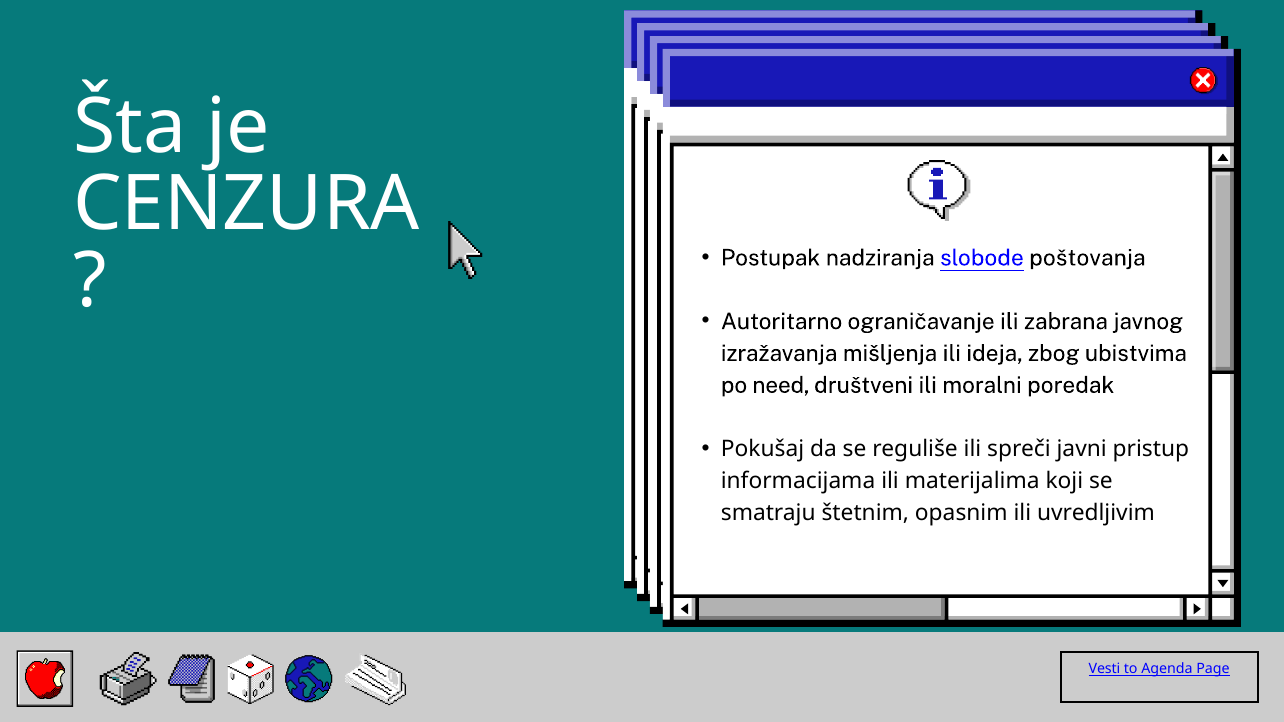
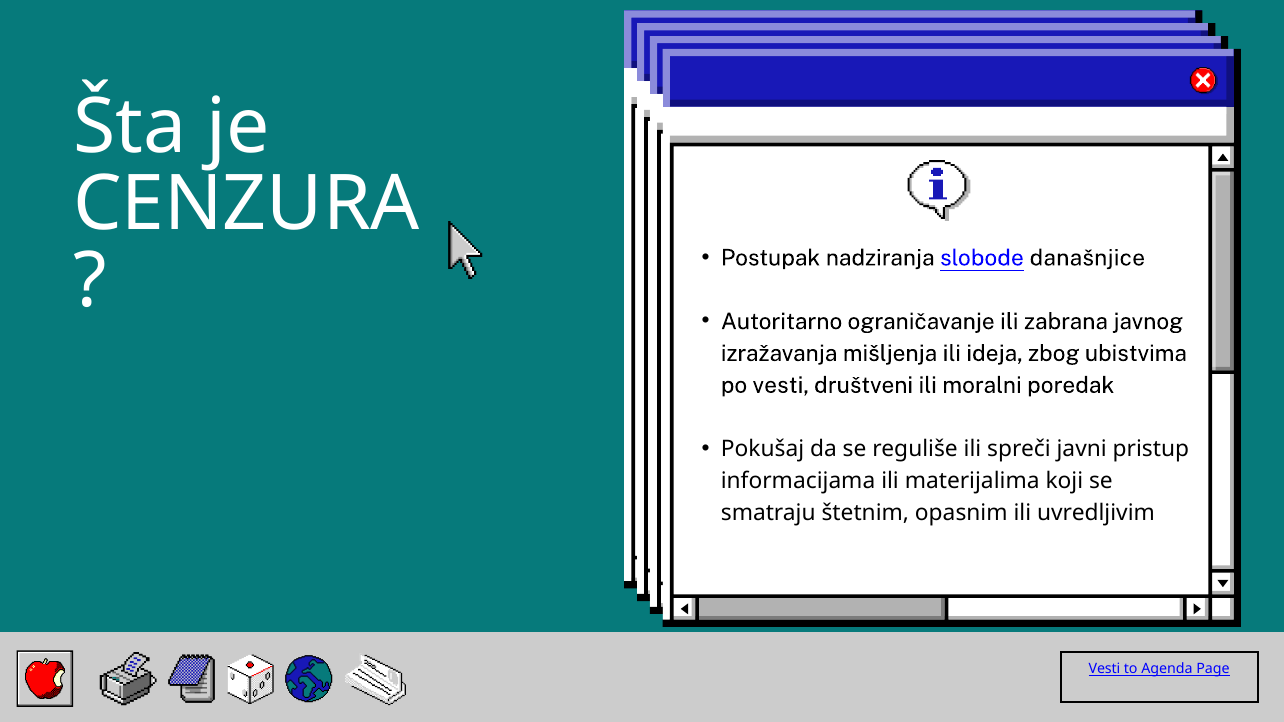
poštovanja: poštovanja -> današnjice (1087, 258)
po need: need -> vesti (781, 385)
